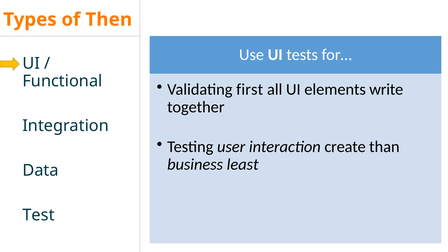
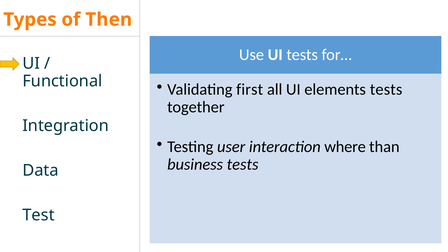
elements write: write -> tests (386, 89)
create: create -> where (345, 147)
business least: least -> tests (243, 164)
